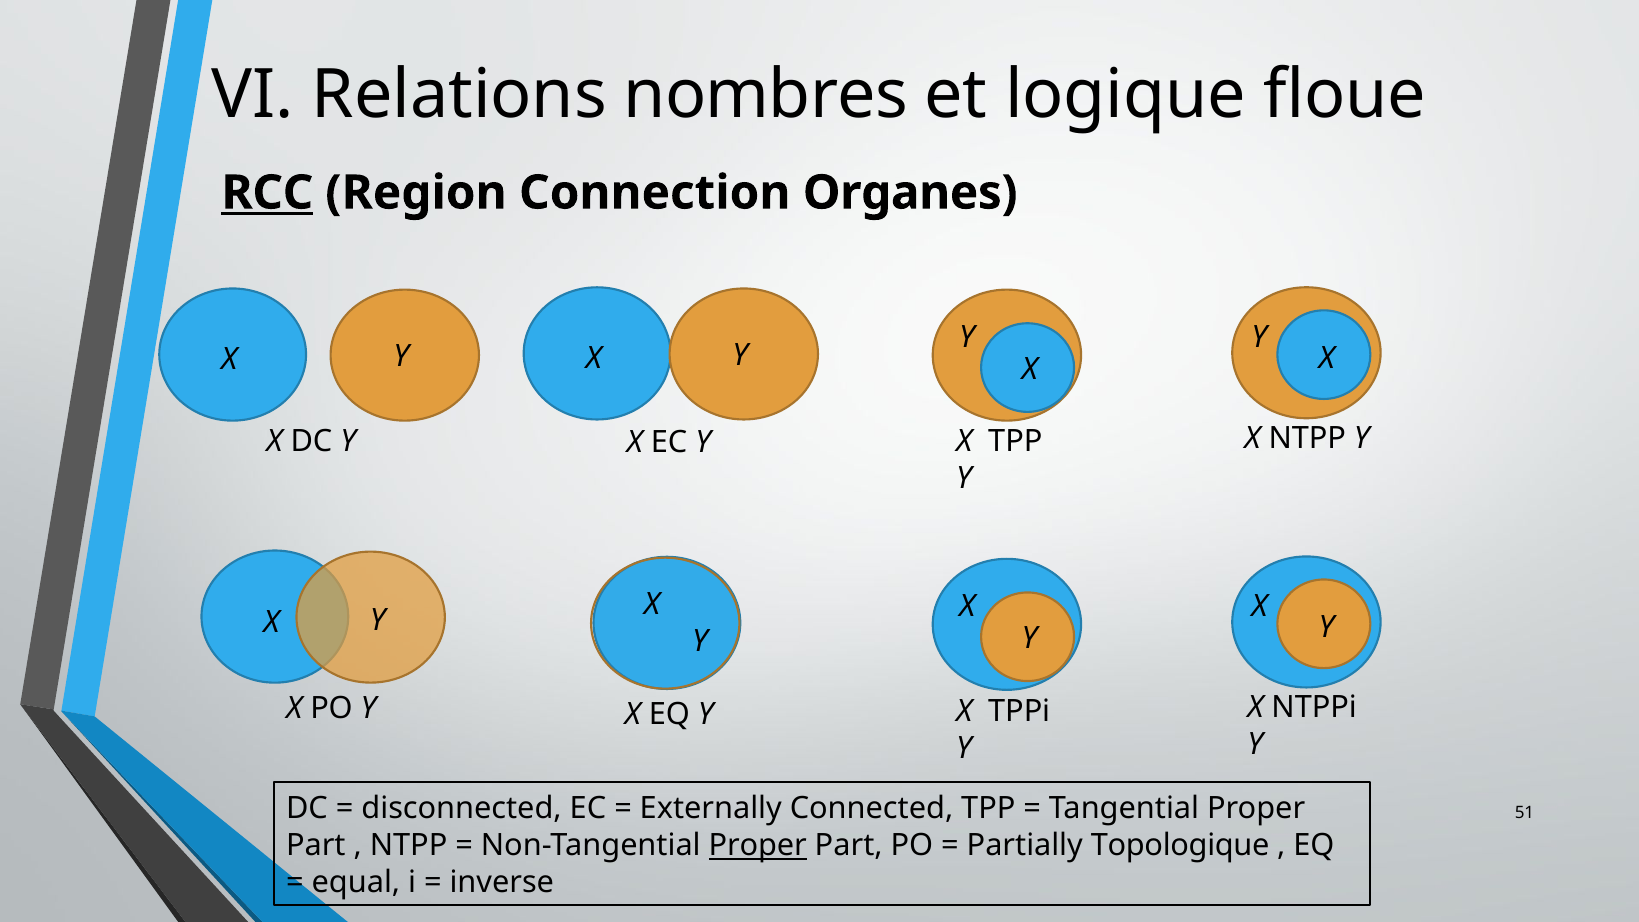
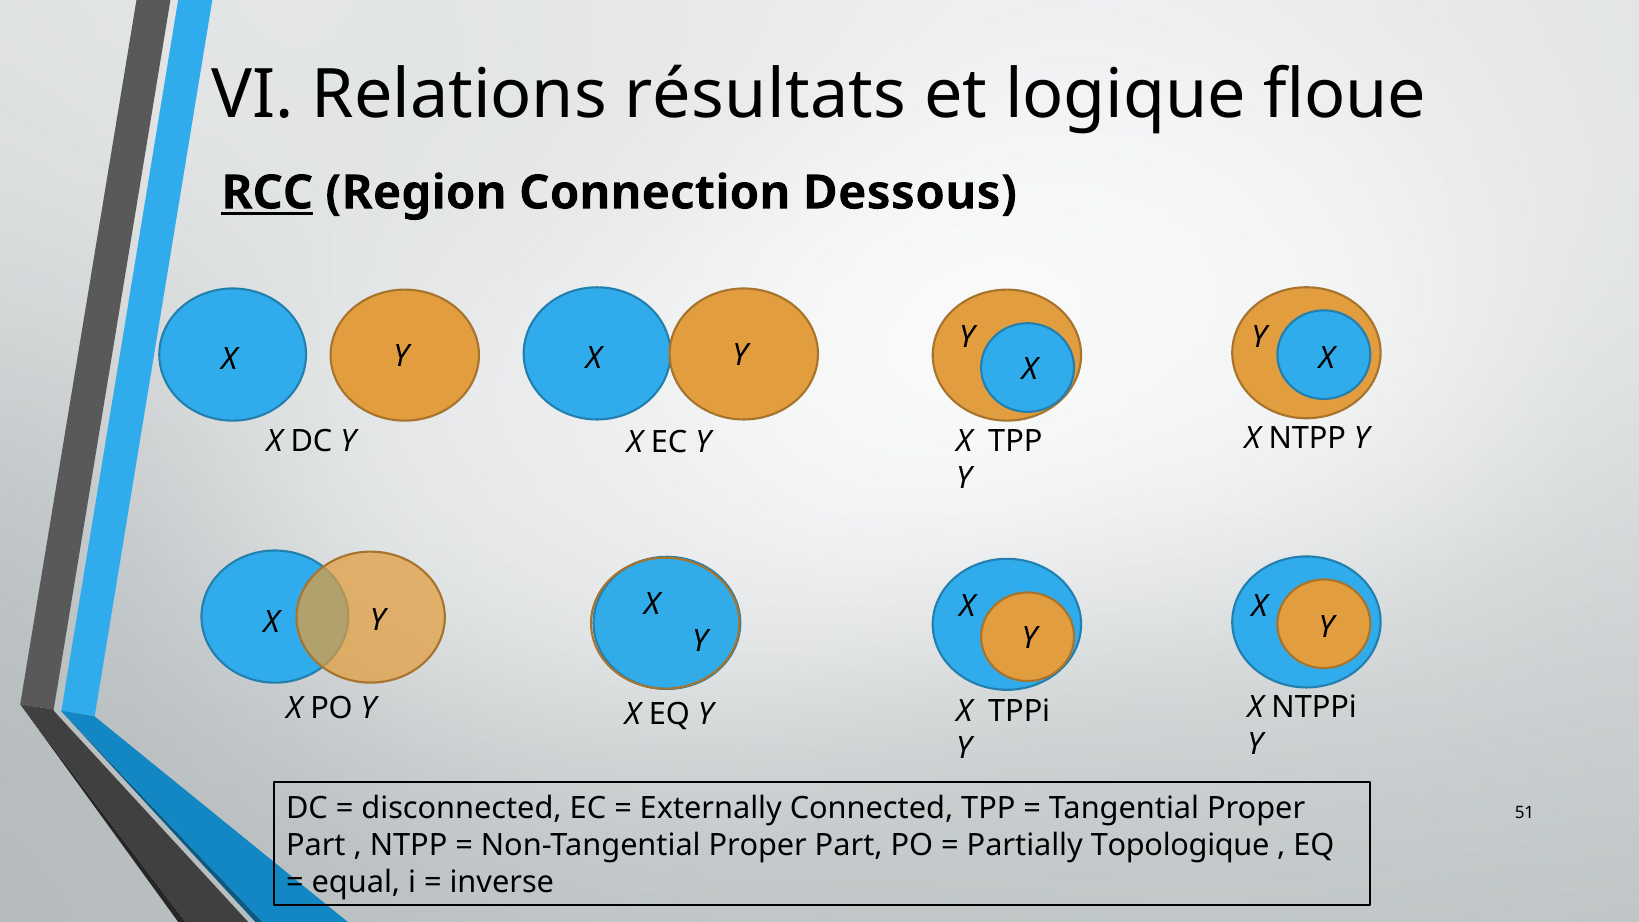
nombres: nombres -> résultats (765, 95)
Organes: Organes -> Dessous (910, 193)
Proper underline: present -> none (758, 846)
